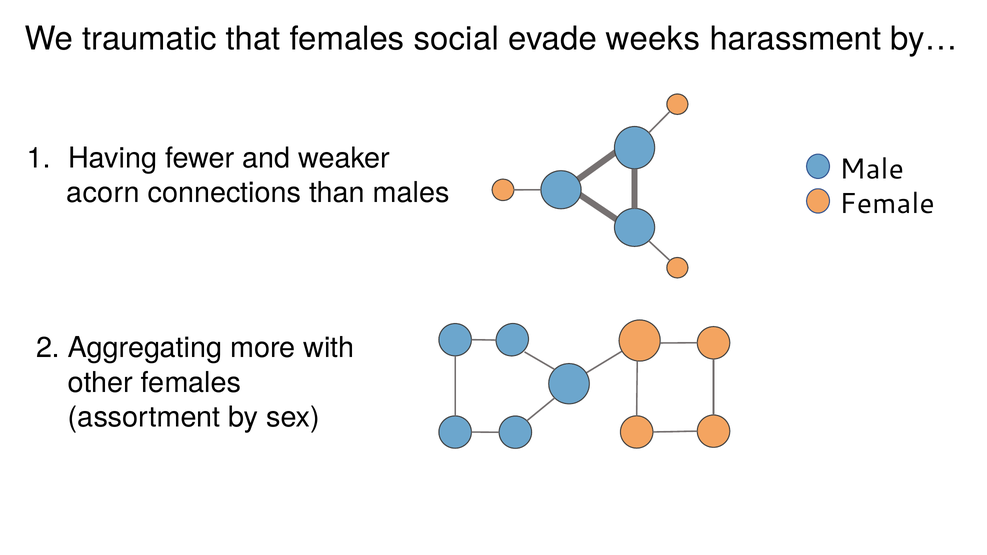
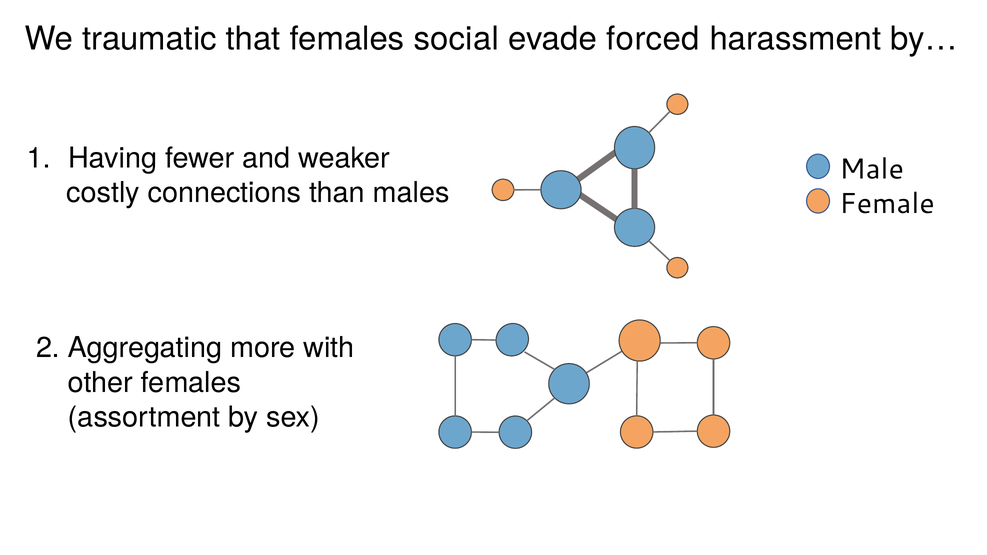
weeks: weeks -> forced (653, 39)
acorn: acorn -> costly (103, 193)
